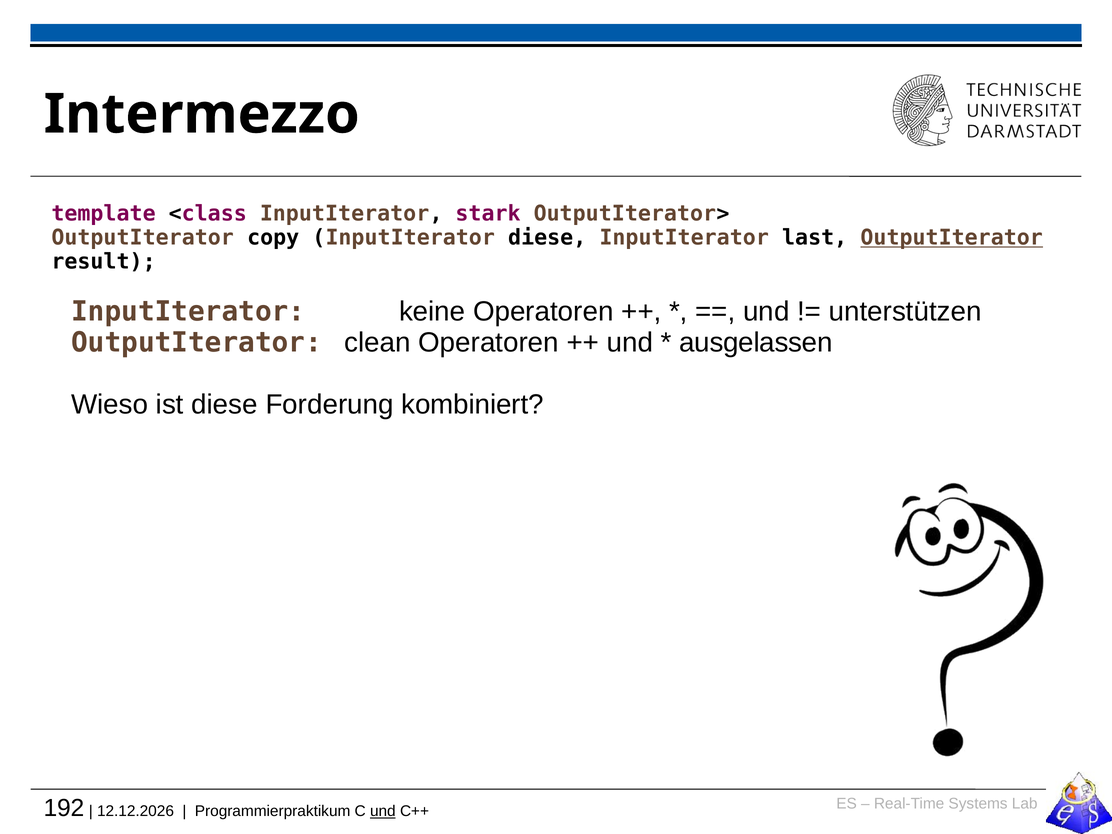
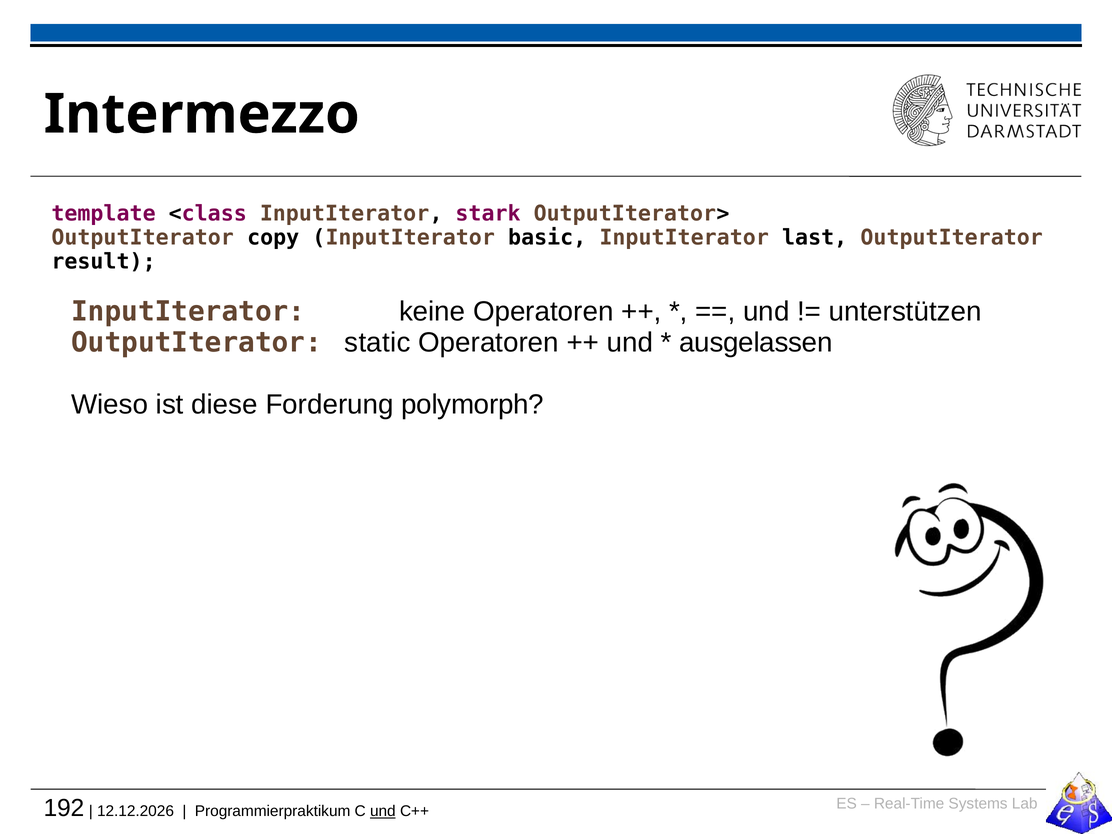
InputIterator diese: diese -> basic (547, 238)
OutputIterator underline: present -> none (952, 238)
clean: clean -> static (377, 342)
kombiniert: kombiniert -> polymorph (473, 405)
